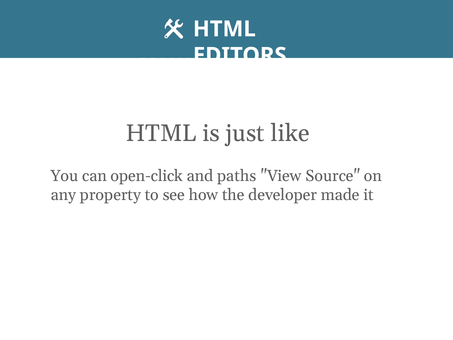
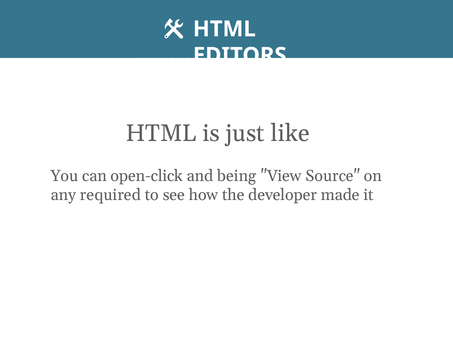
paths: paths -> being (237, 176)
property: property -> required (110, 195)
